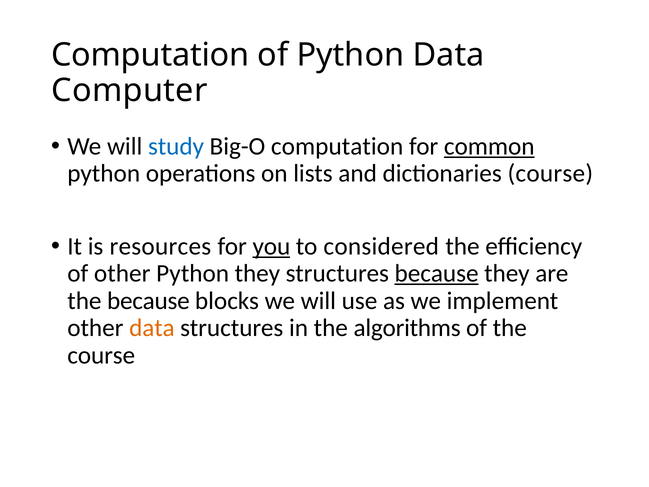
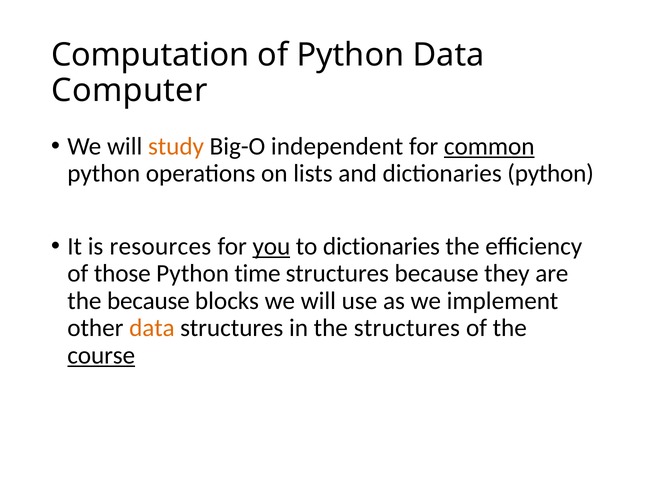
study colour: blue -> orange (176, 146)
Big-O computation: computation -> independent (337, 146)
dictionaries course: course -> python (551, 174)
to considered: considered -> dictionaries (381, 246)
of other: other -> those (122, 273)
Python they: they -> time (258, 273)
because underline: present -> none (437, 273)
the algorithms: algorithms -> structures (407, 328)
course underline: none -> present (101, 355)
